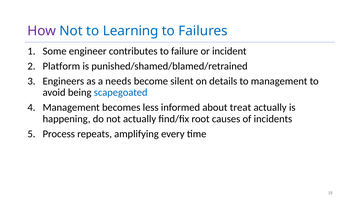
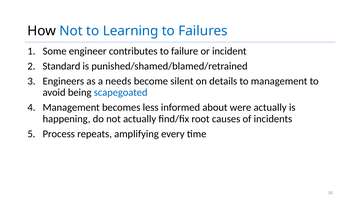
How colour: purple -> black (42, 31)
Platform: Platform -> Standard (61, 66)
treat: treat -> were (241, 108)
